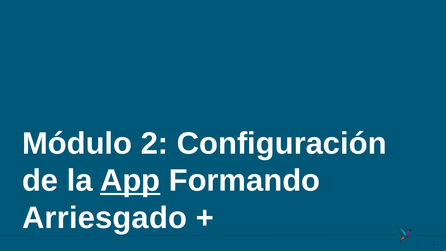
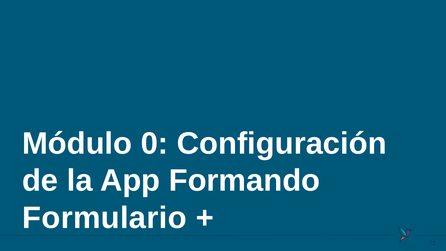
2: 2 -> 0 (154, 144)
App underline: present -> none (130, 181)
Arriesgado: Arriesgado -> Formulario (104, 218)
